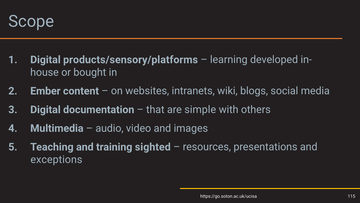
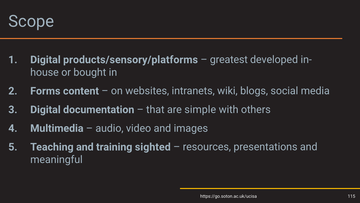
learning: learning -> greatest (229, 60)
Ember: Ember -> Forms (45, 91)
exceptions: exceptions -> meaningful (56, 159)
